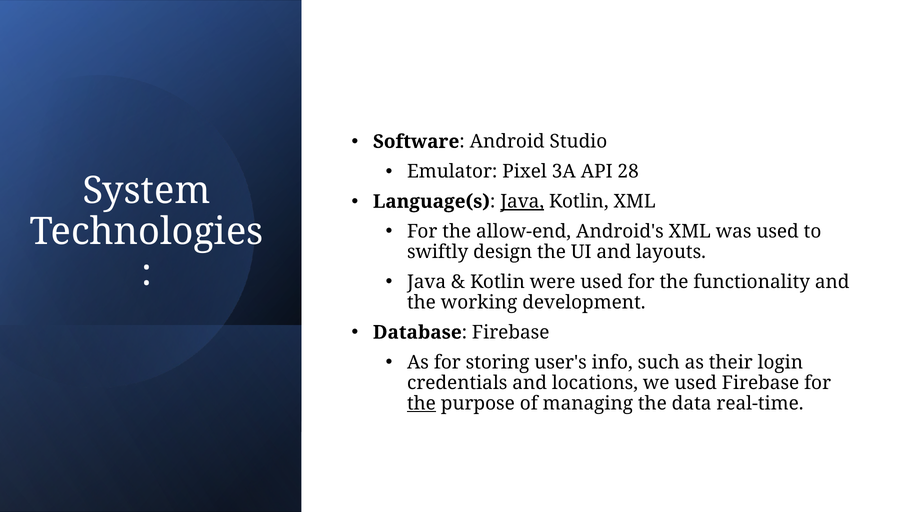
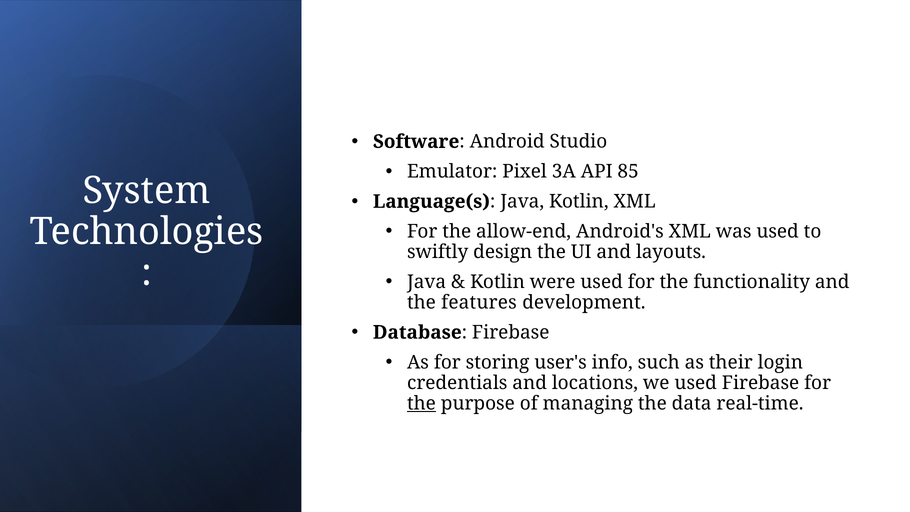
28: 28 -> 85 (628, 172)
Java underline: present -> none (522, 201)
working: working -> features (479, 302)
